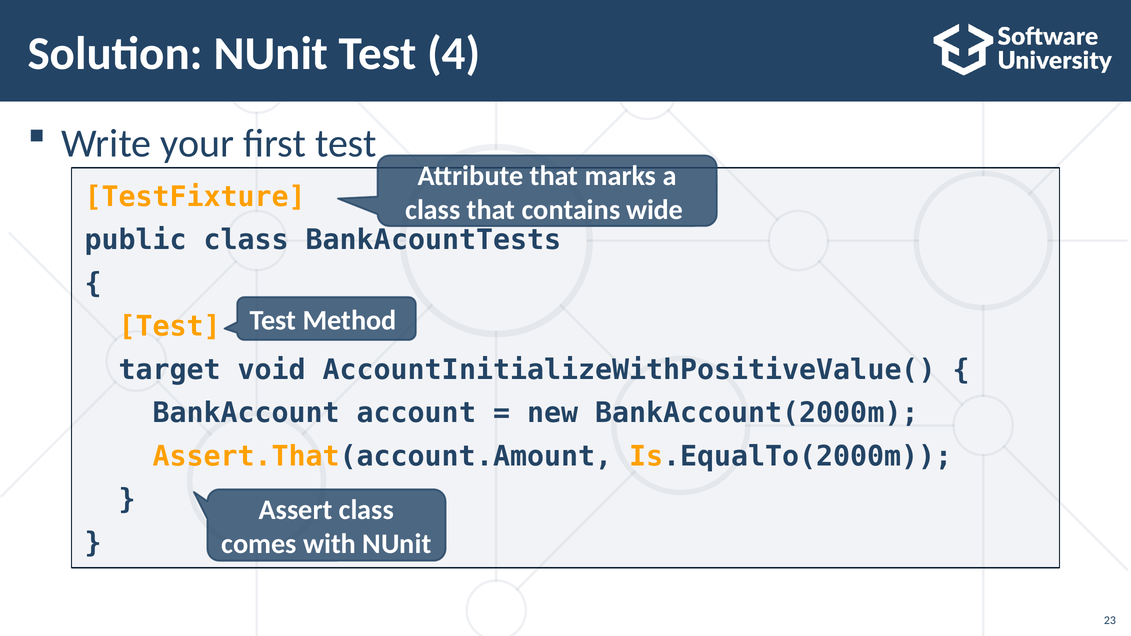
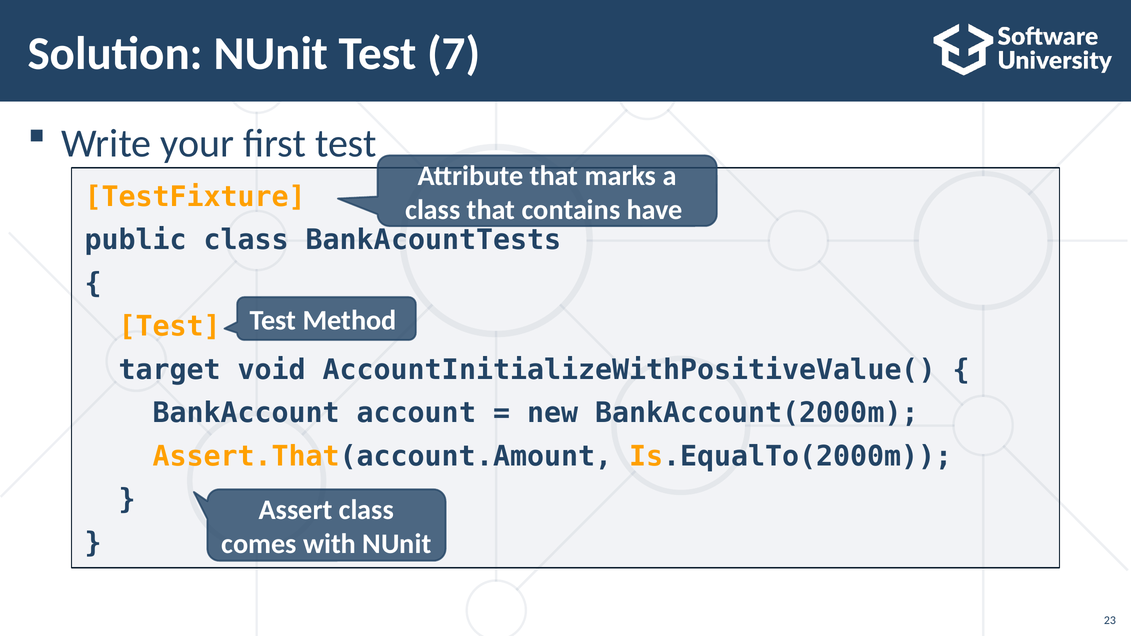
4: 4 -> 7 (454, 54)
wide: wide -> have (655, 210)
